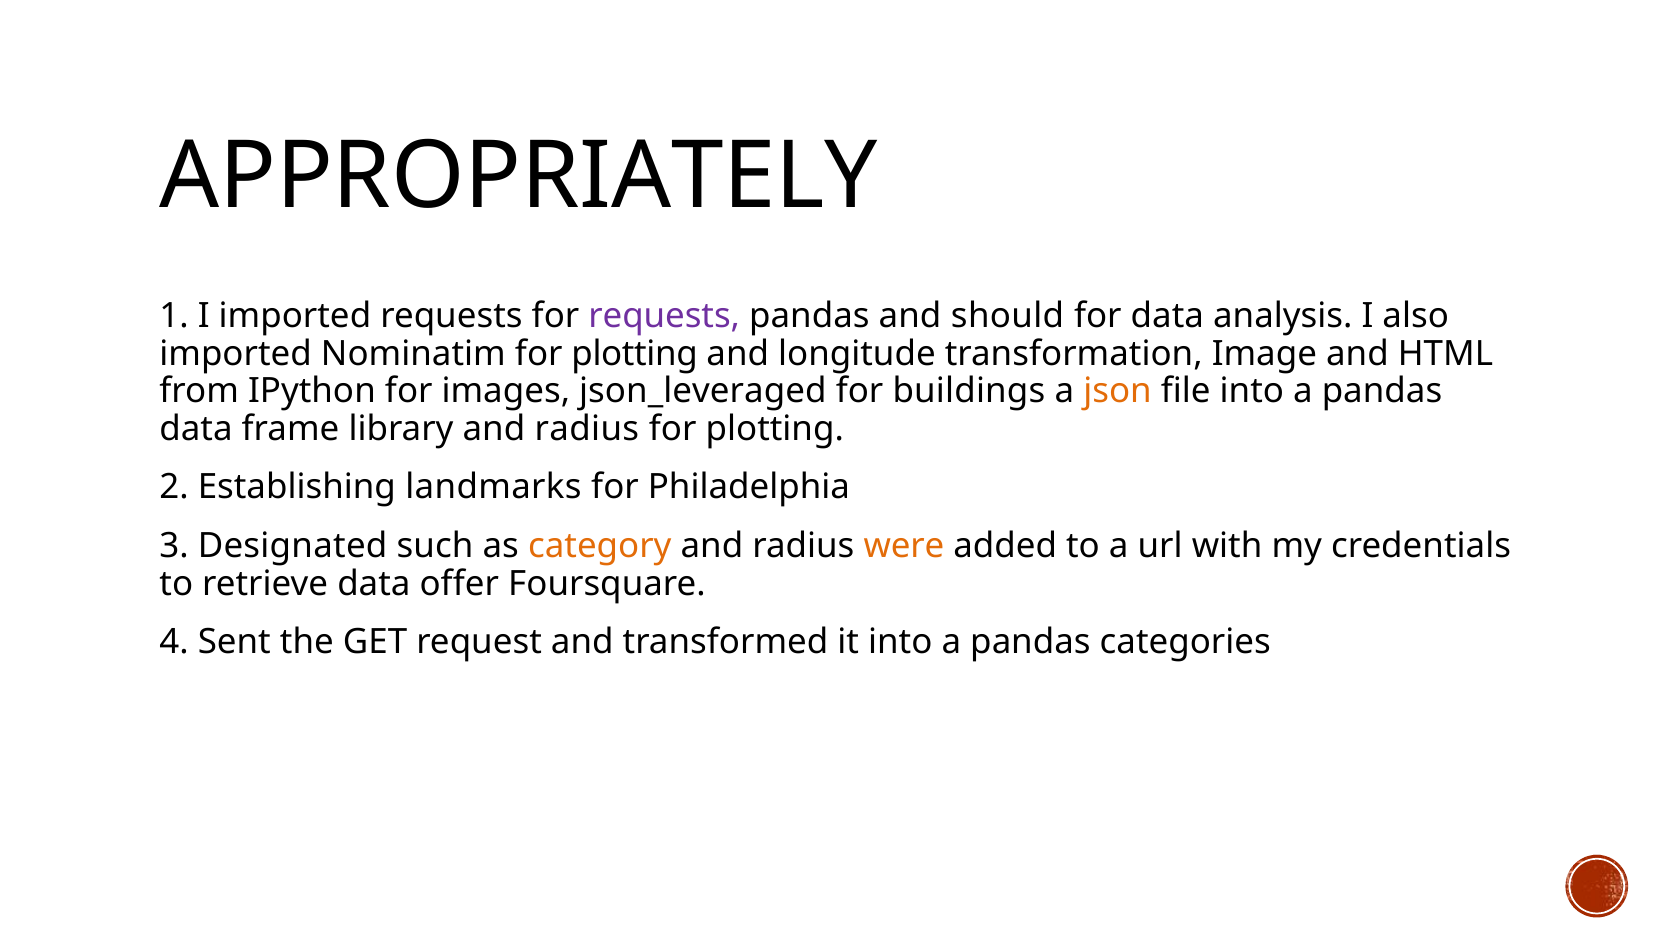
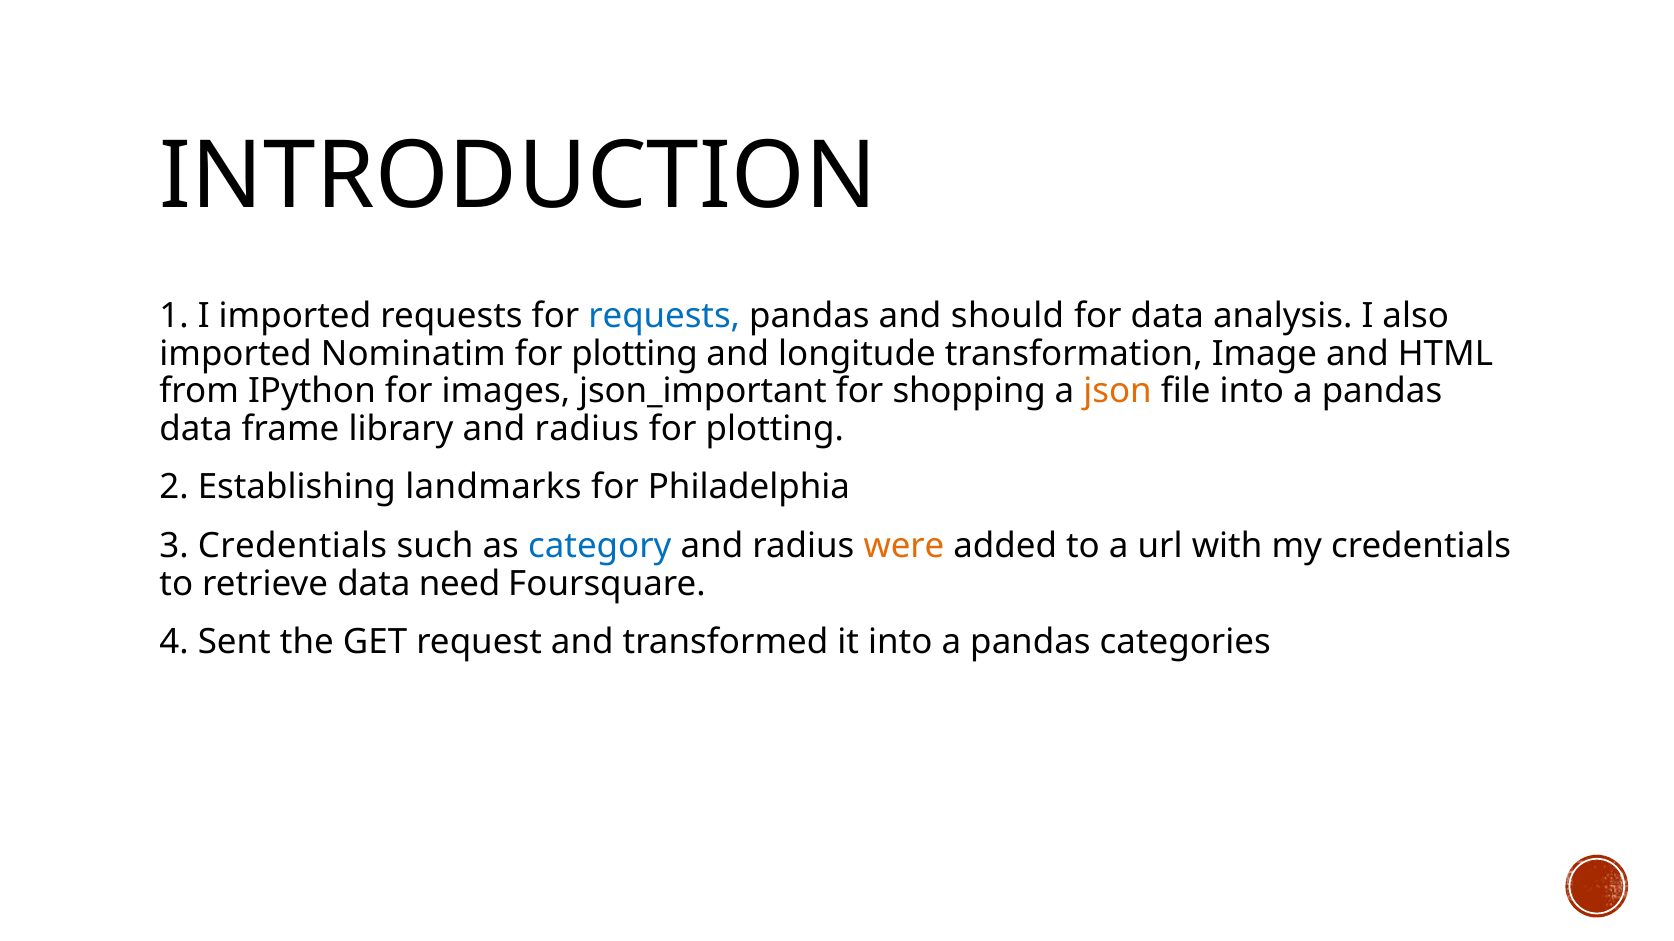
APPROPRIATELY: APPROPRIATELY -> INTRODUCTION (518, 176)
requests colour: purple -> blue (664, 316)
json_leveraged: json_leveraged -> json_important (703, 392)
buildings: buildings -> shopping (969, 392)
3 Designated: Designated -> Credentials (293, 546)
category colour: orange -> blue (600, 546)
offer: offer -> need (460, 584)
